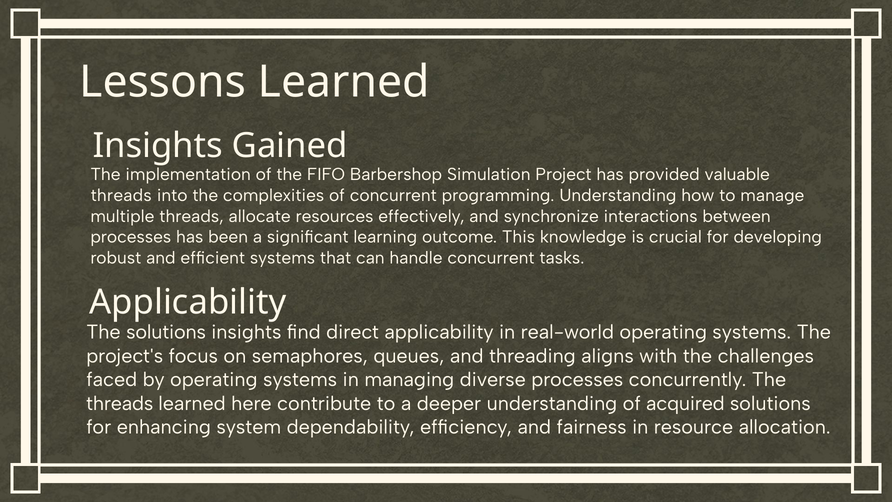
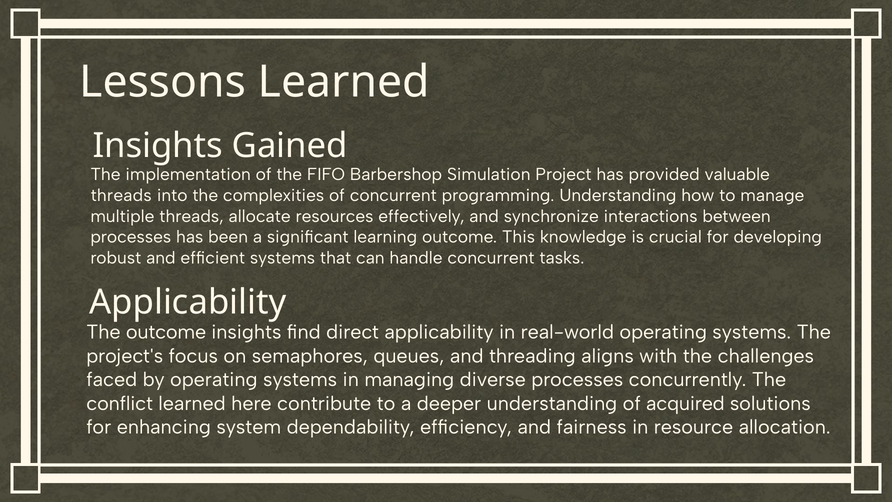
The solutions: solutions -> outcome (166, 332)
threads: threads -> conflict (120, 403)
